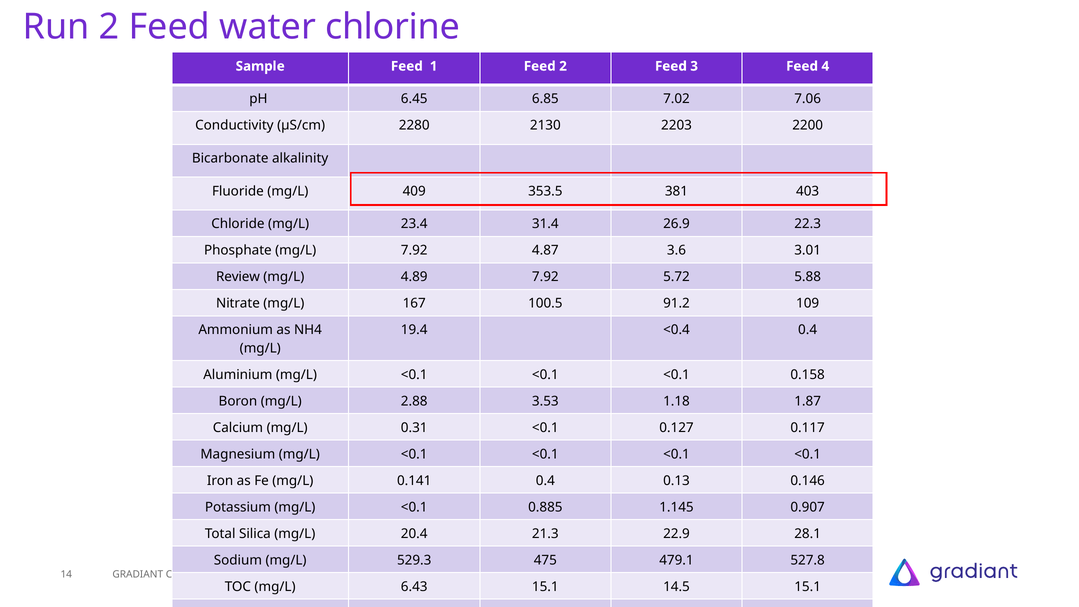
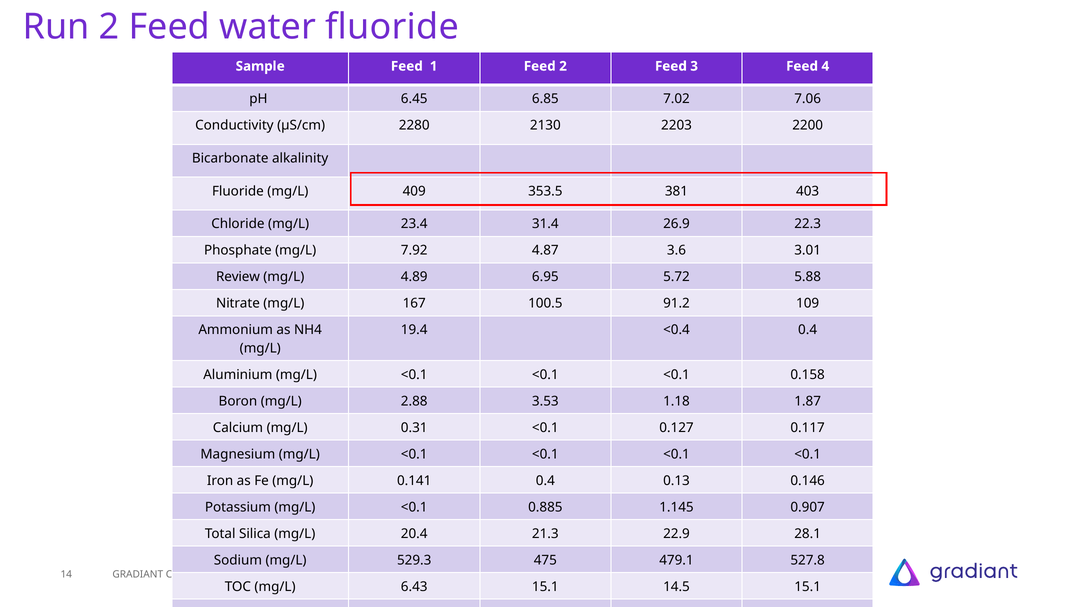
water chlorine: chlorine -> fluoride (392, 27)
4.89 7.92: 7.92 -> 6.95 (545, 277)
